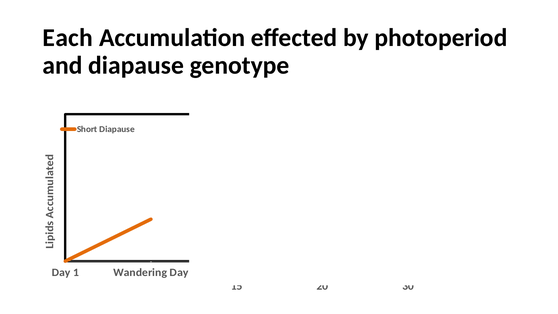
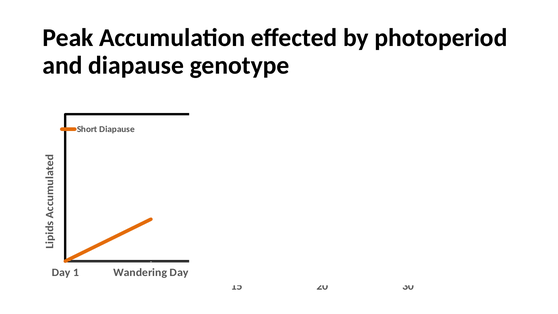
Each: Each -> Peak (68, 38)
